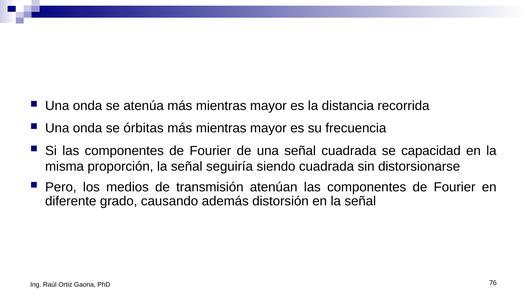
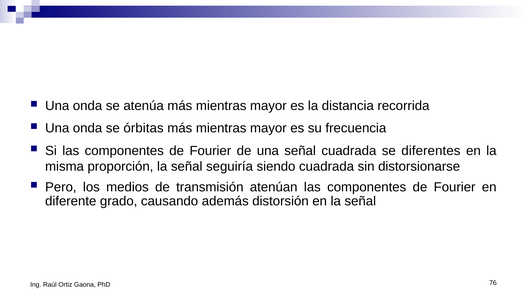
capacidad: capacidad -> diferentes (431, 151)
